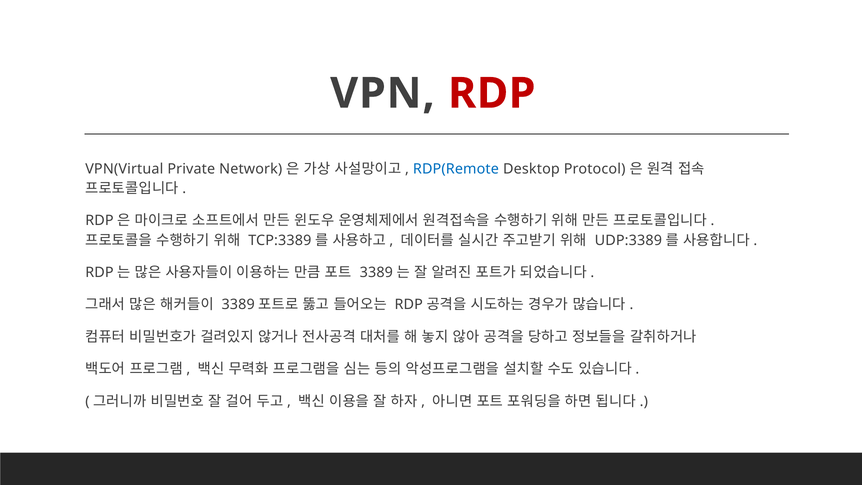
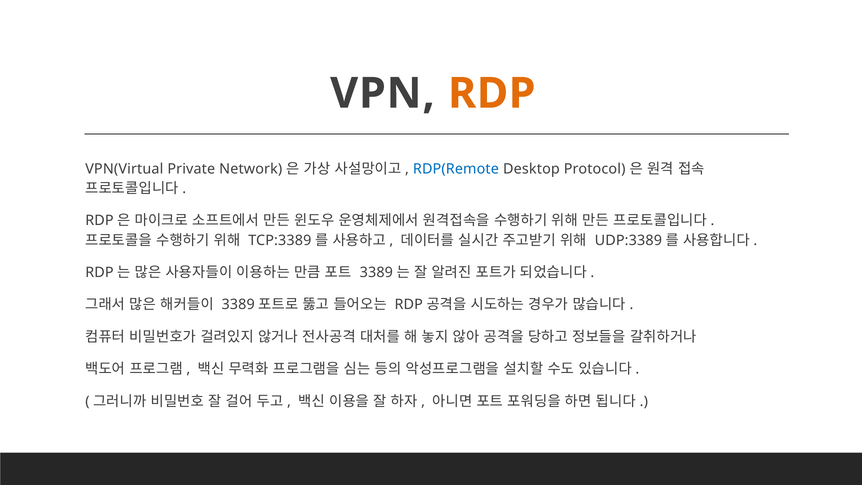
RDP colour: red -> orange (492, 93)
